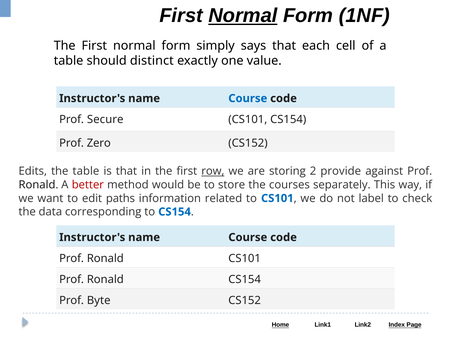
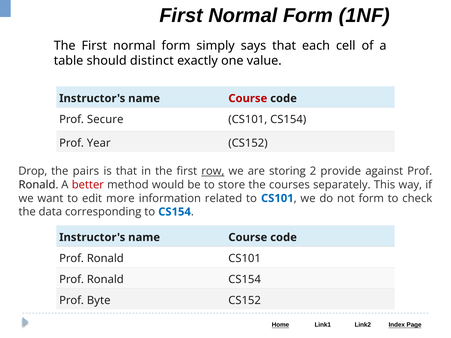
Normal underline: present -> none (243, 16)
Course colour: blue -> red (248, 98)
Zero: Zero -> Year (99, 143)
Edits: Edits -> Drop (33, 171)
the table: table -> pairs (86, 171)
paths: paths -> more (120, 198)
not label: label -> form (371, 198)
